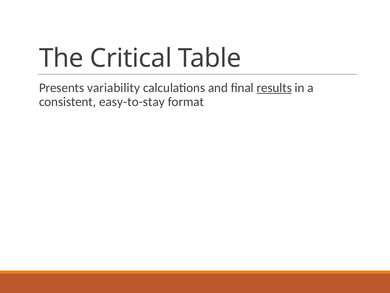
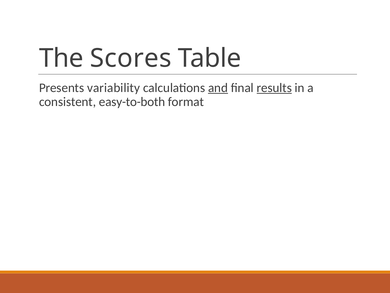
Critical: Critical -> Scores (131, 58)
and underline: none -> present (218, 88)
easy-to-stay: easy-to-stay -> easy-to-both (132, 102)
